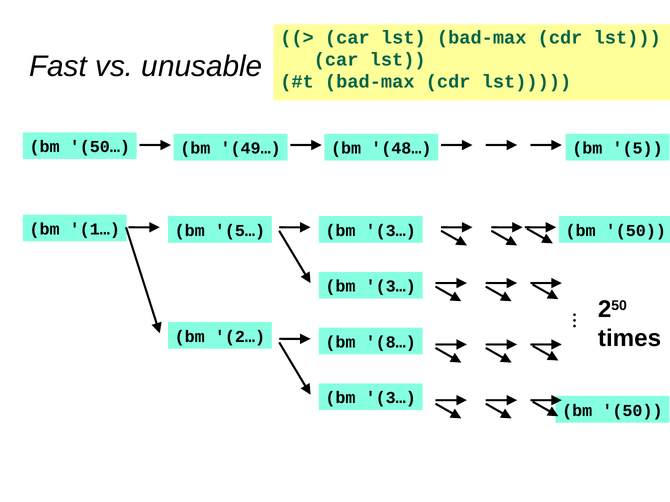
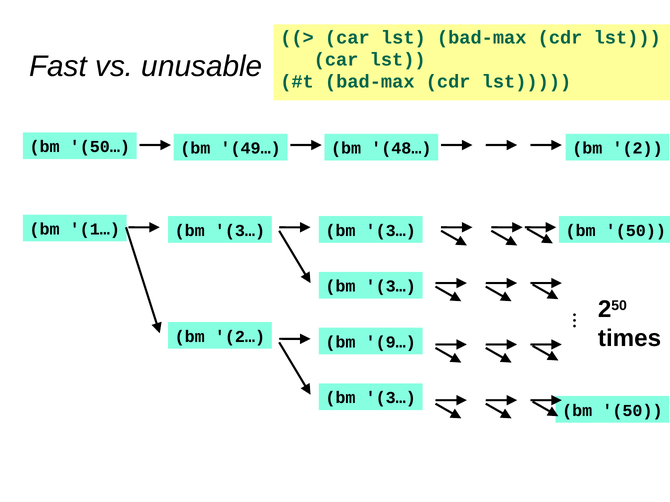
5: 5 -> 2 (638, 148)
1… bm 5…: 5… -> 3… (240, 231)
8…: 8… -> 9… (391, 343)
